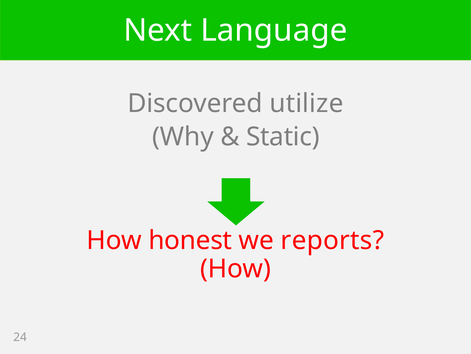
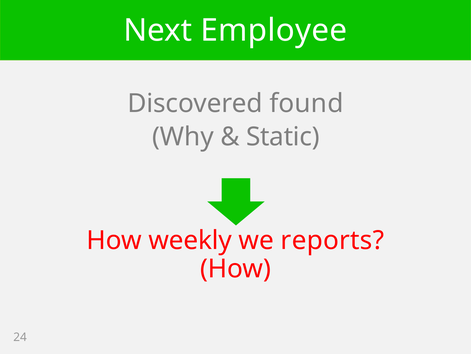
Language: Language -> Employee (274, 30)
utilize: utilize -> found (306, 103)
honest: honest -> weekly (190, 240)
